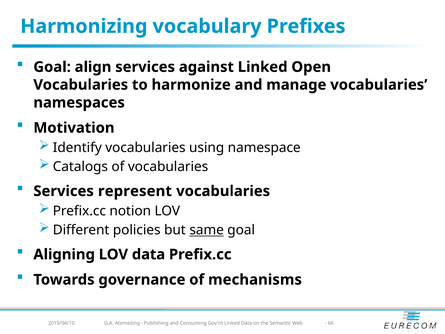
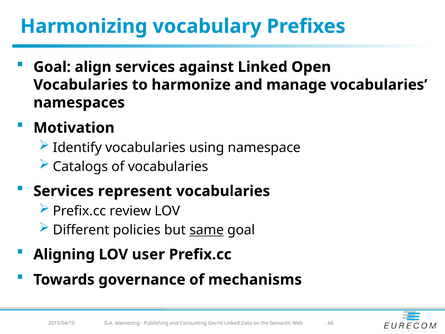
notion: notion -> review (130, 211)
LOV data: data -> user (148, 254)
